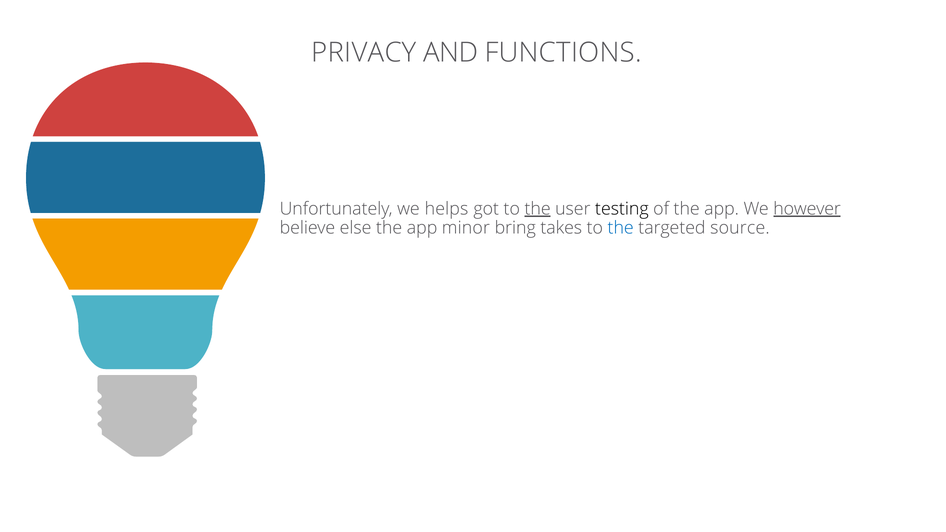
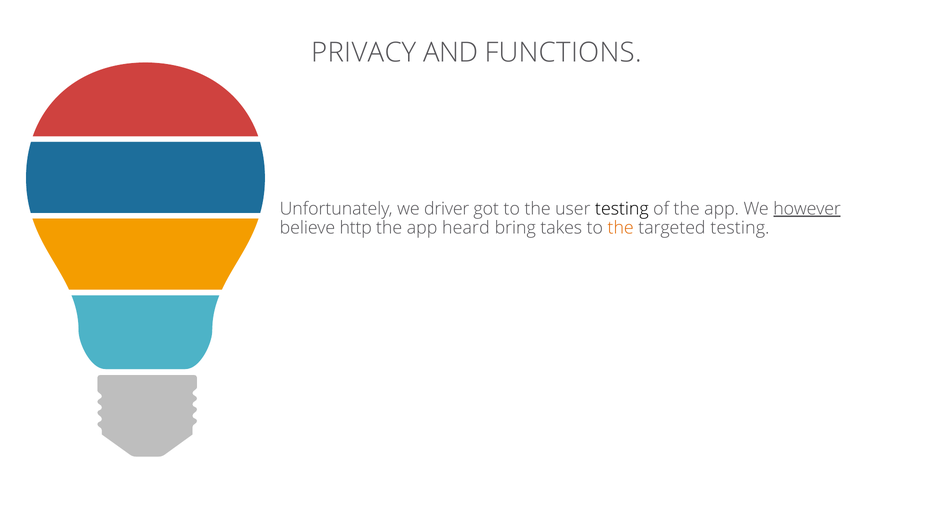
helps: helps -> driver (447, 209)
the underline: present -> none (538, 209)
else: else -> http (356, 228)
minor: minor -> heard (466, 228)
the colour: blue -> orange (621, 228)
targeted source: source -> testing (740, 228)
